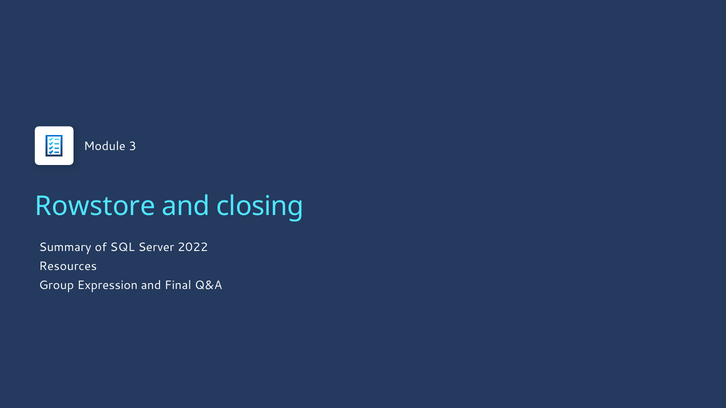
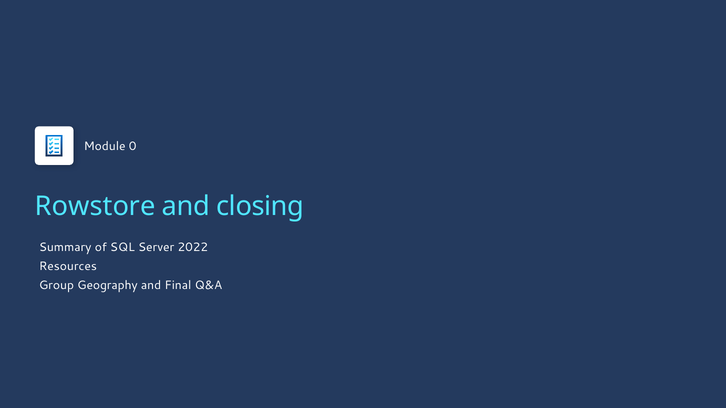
3: 3 -> 0 (133, 147)
Expression: Expression -> Geography (107, 286)
